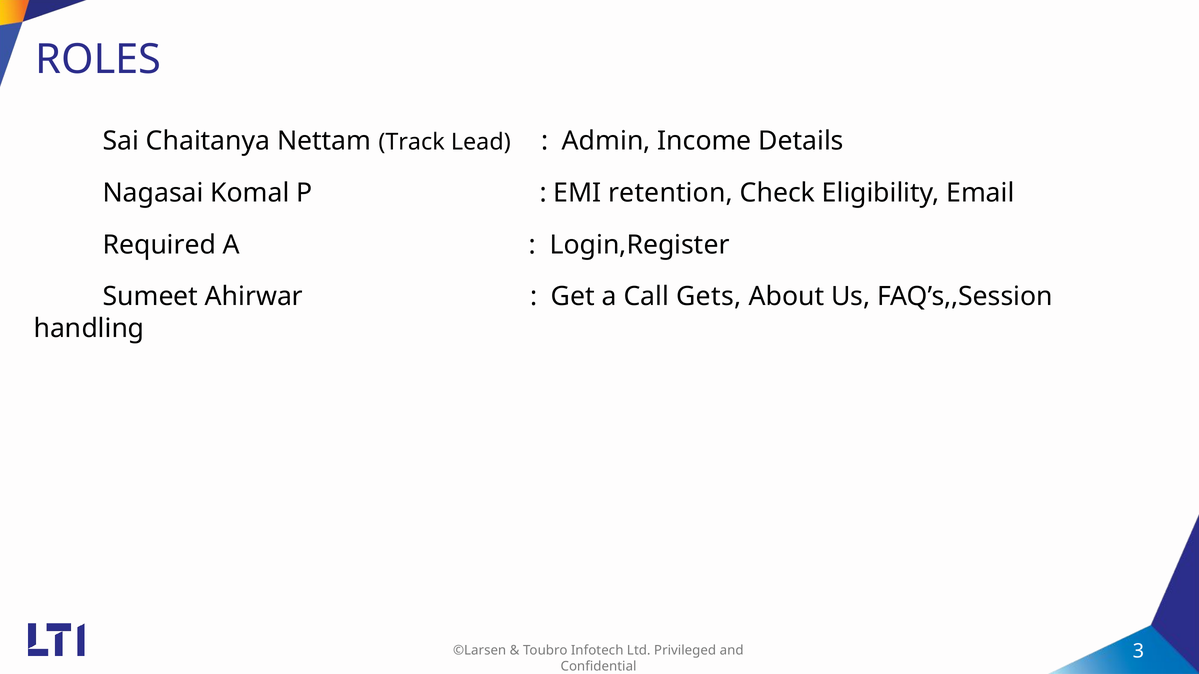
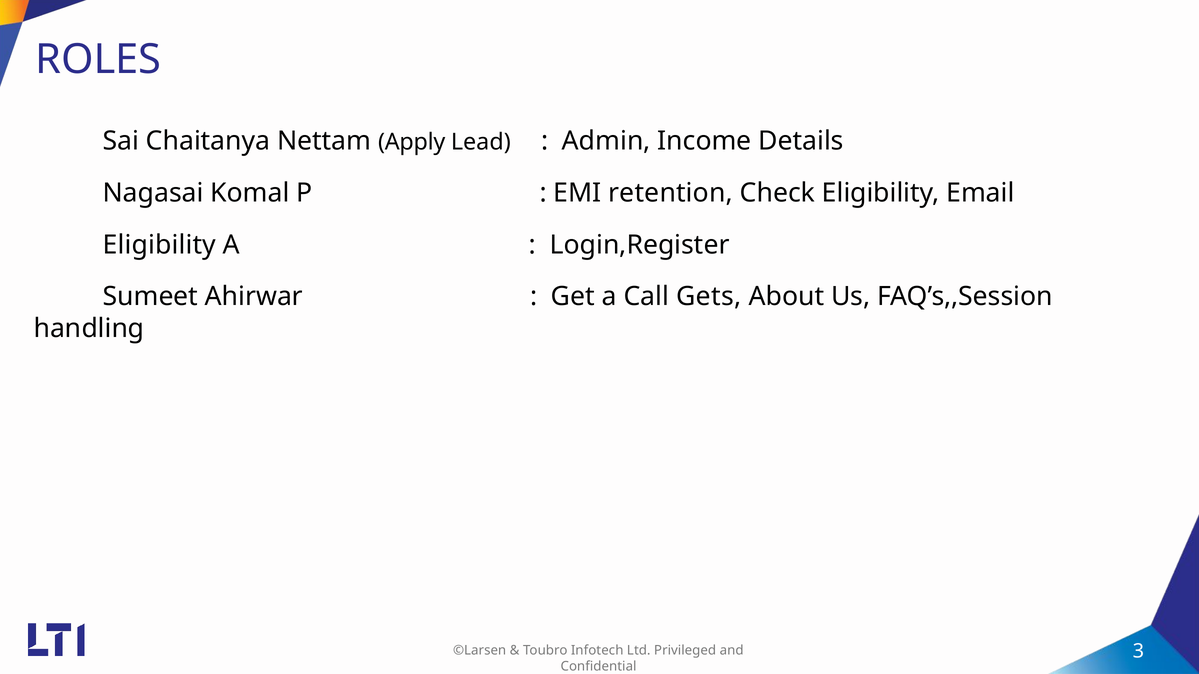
Track: Track -> Apply (412, 142)
Required: Required -> Eligibility (159, 245)
